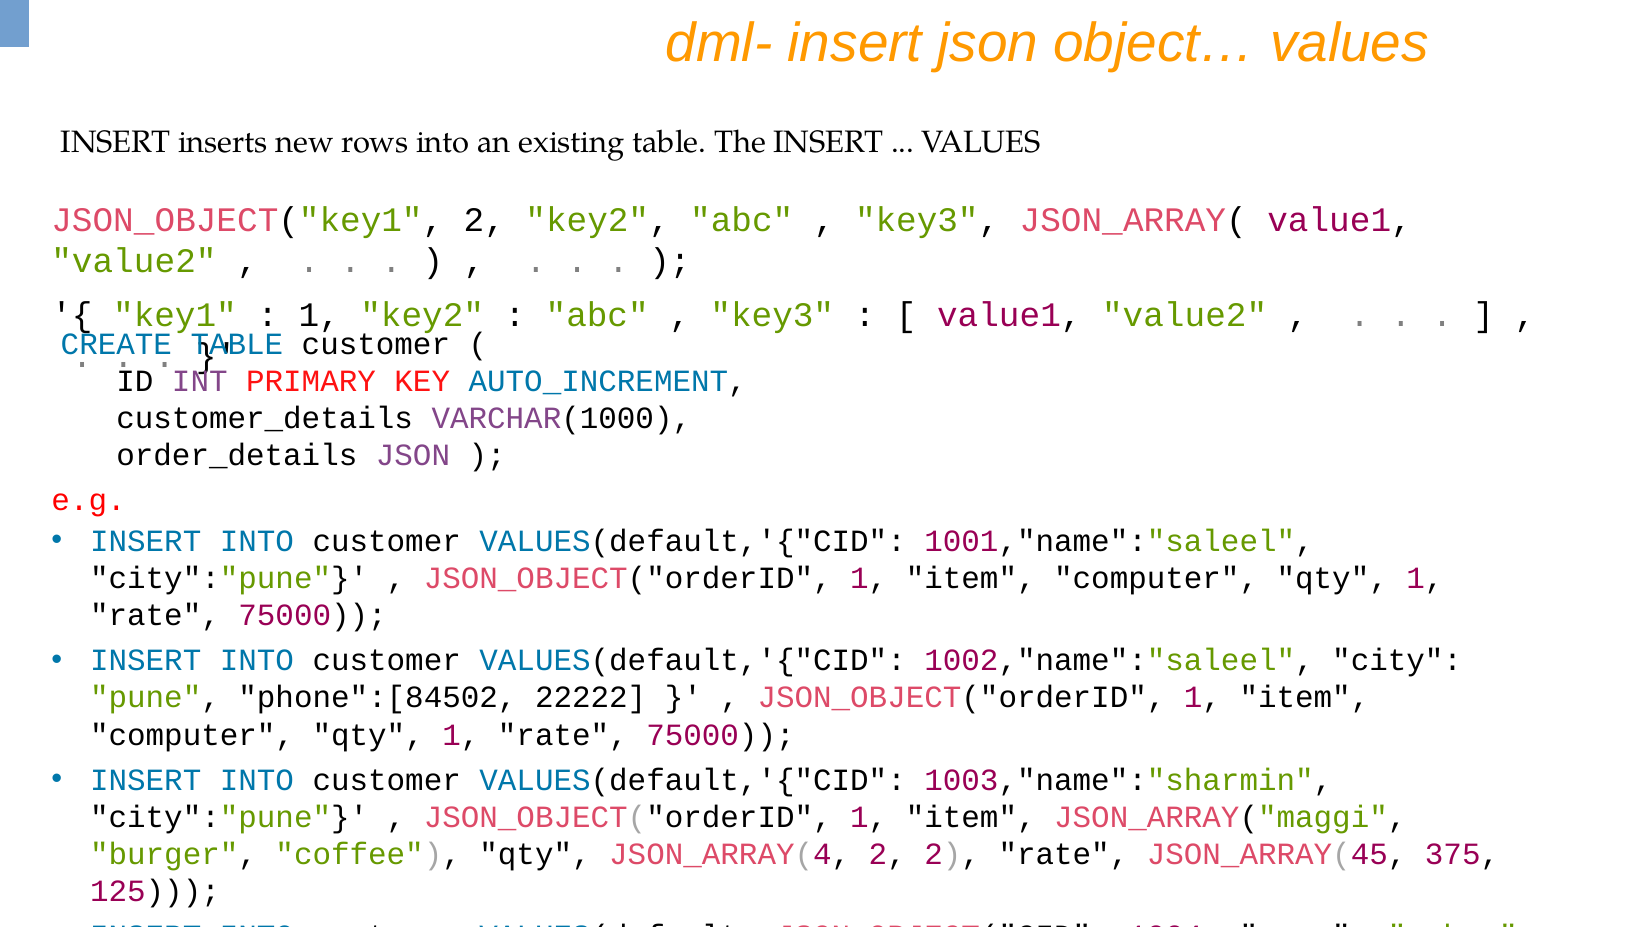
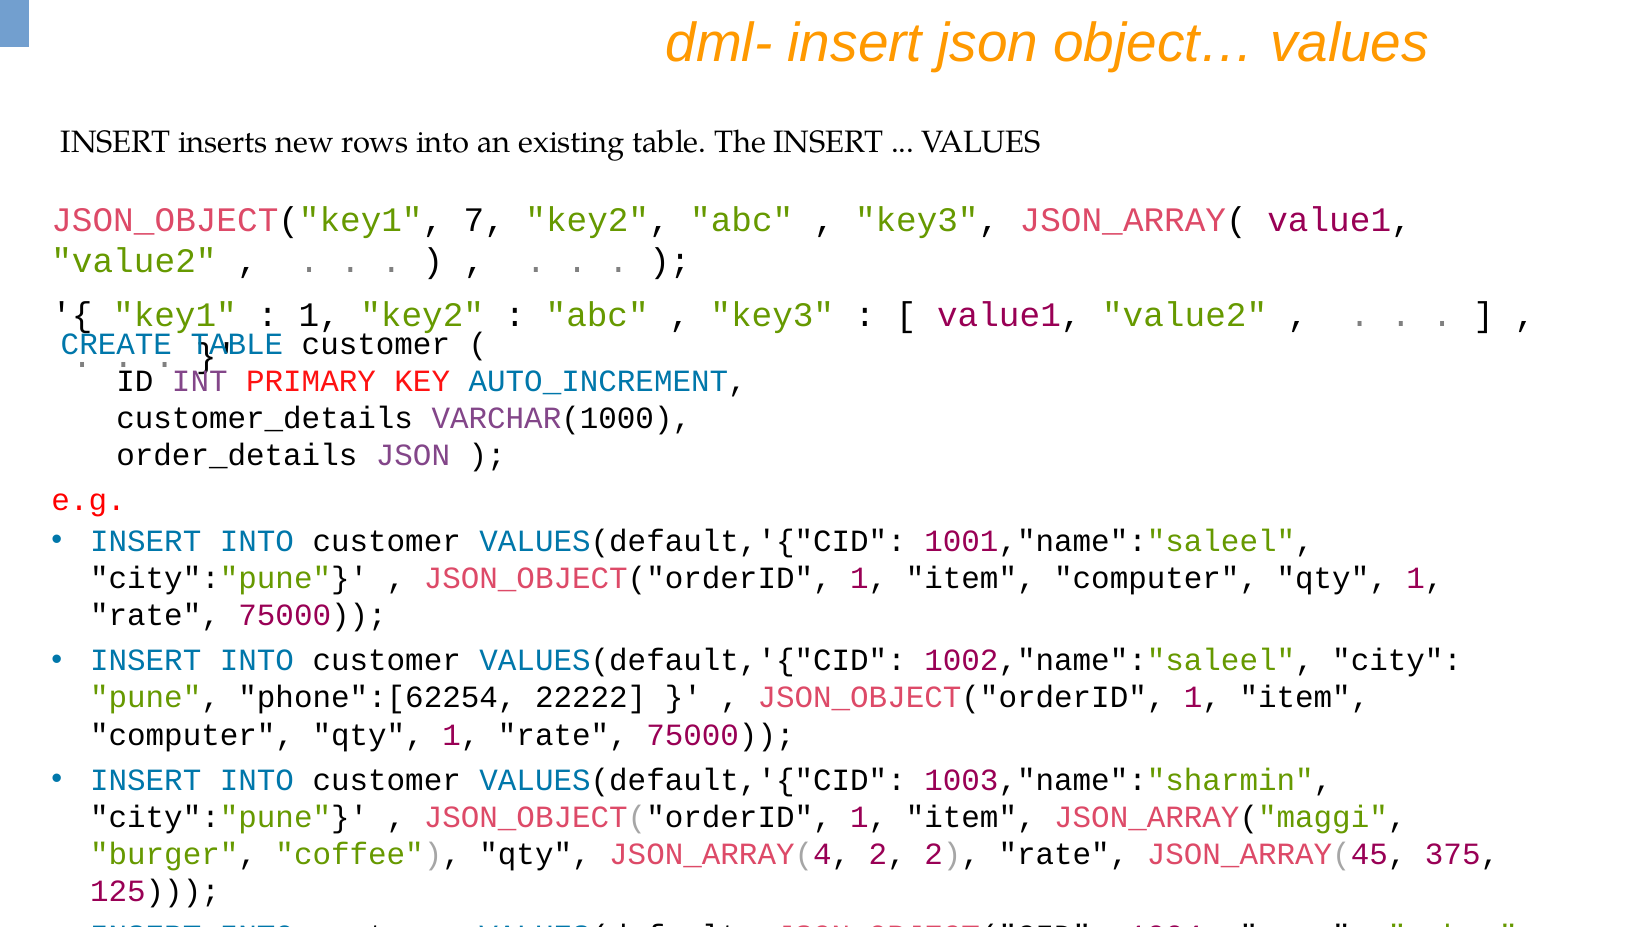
JSON_OBJECT("key1 2: 2 -> 7 (484, 220)
phone":[84502: phone":[84502 -> phone":[62254 (377, 698)
